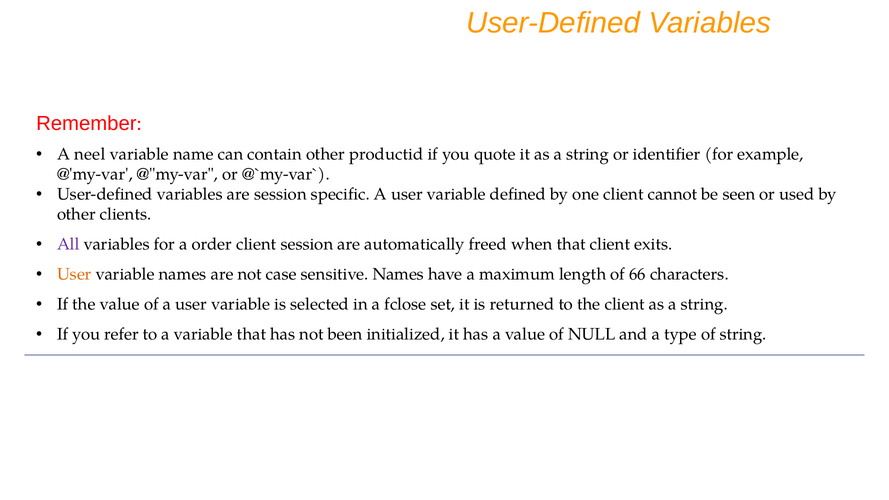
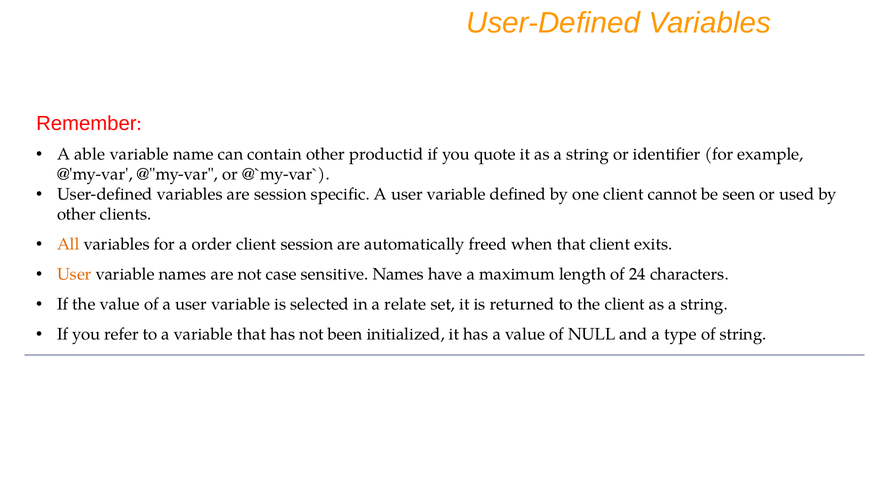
neel: neel -> able (90, 154)
All colour: purple -> orange (68, 245)
66: 66 -> 24 (637, 275)
fclose: fclose -> relate (405, 305)
